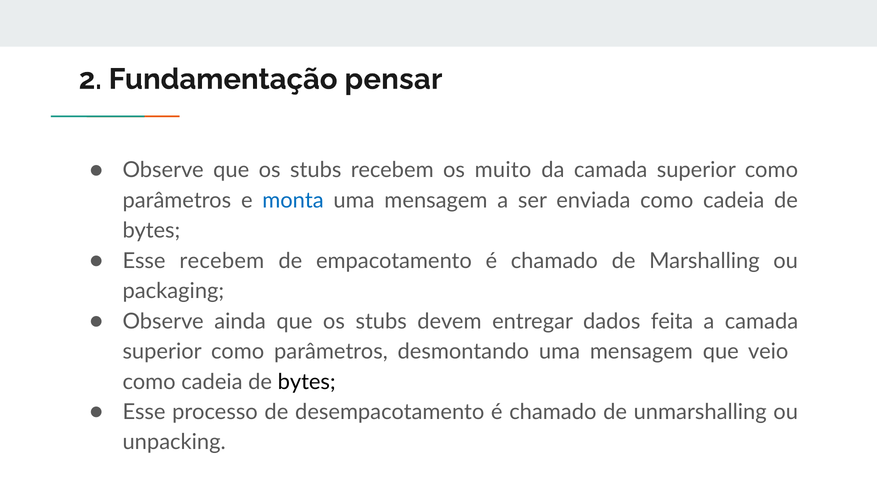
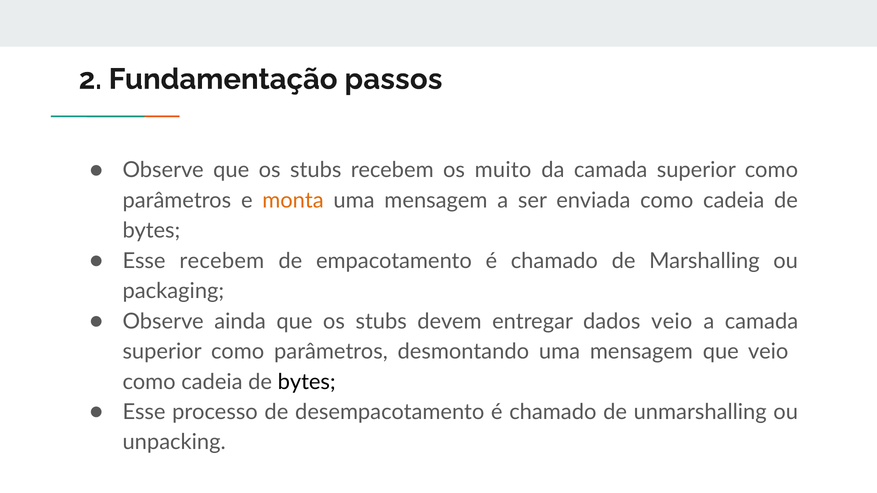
pensar: pensar -> passos (393, 79)
monta colour: blue -> orange (293, 201)
dados feita: feita -> veio (672, 322)
